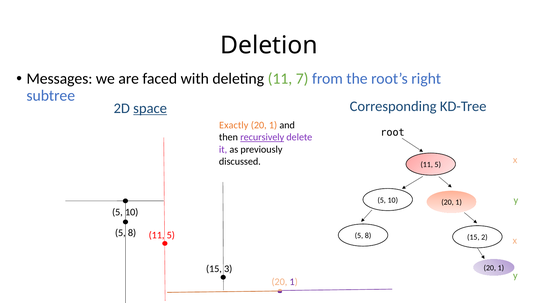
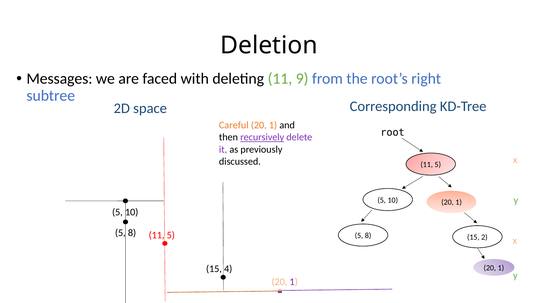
7: 7 -> 9 (302, 79)
space underline: present -> none (150, 108)
Exactly: Exactly -> Careful (234, 125)
3: 3 -> 4 (228, 268)
